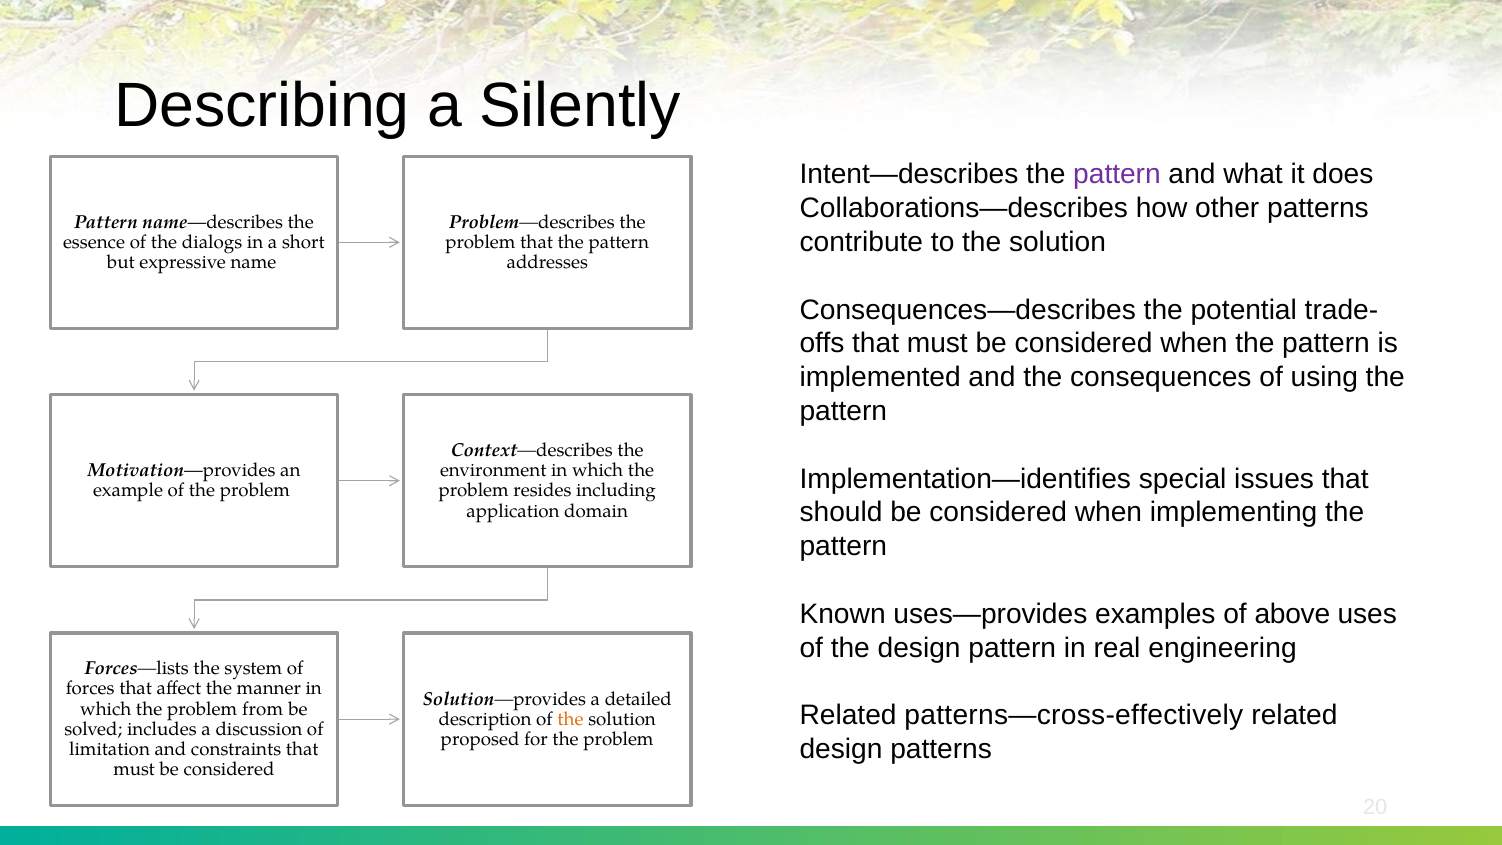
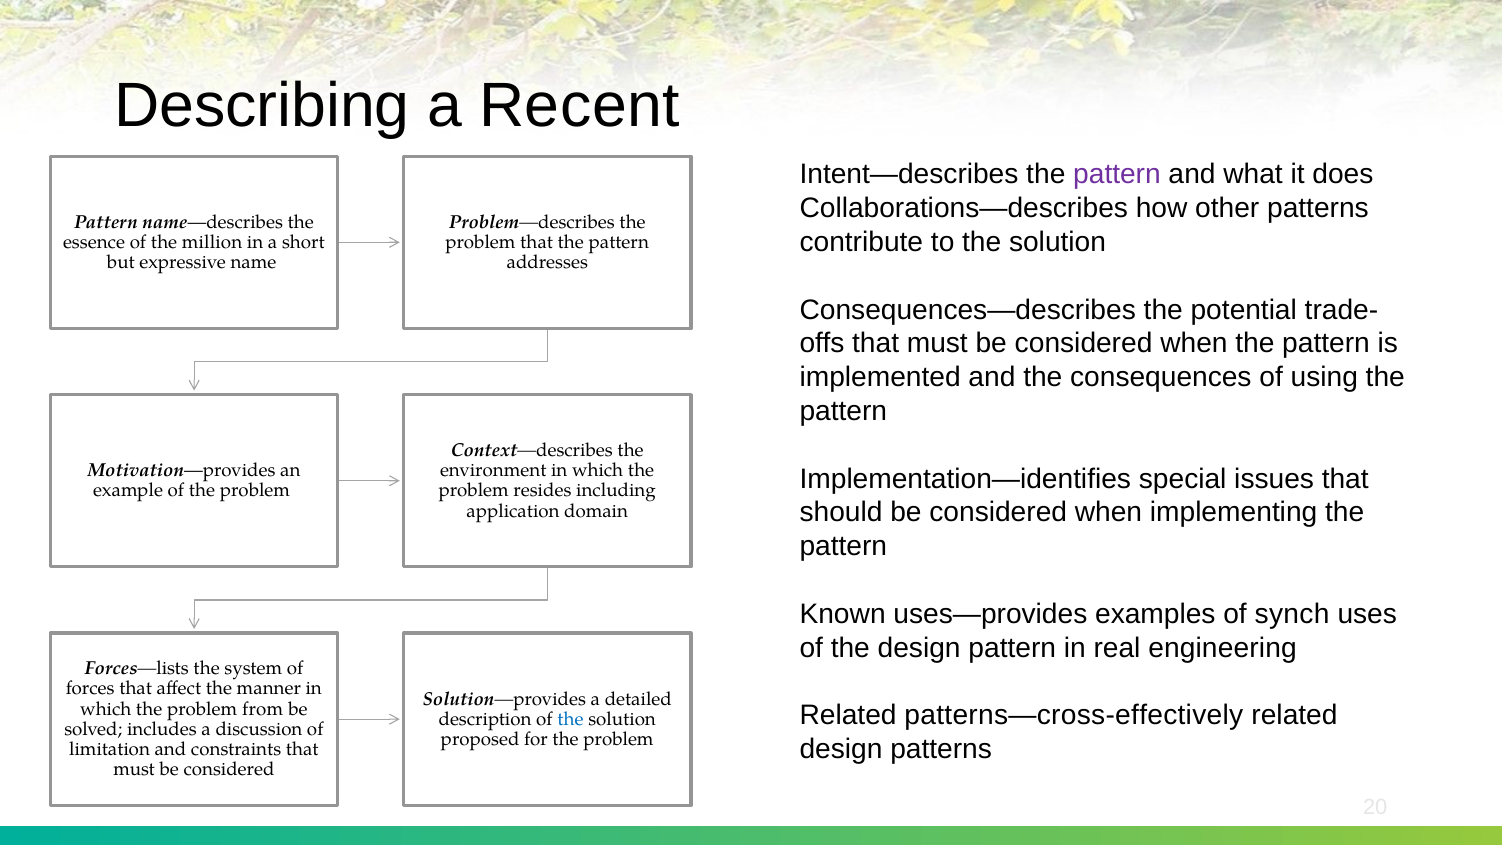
Silently: Silently -> Recent (580, 106)
dialogs: dialogs -> million (212, 242)
above: above -> synch (1292, 614)
the colour: orange -> blue (570, 719)
